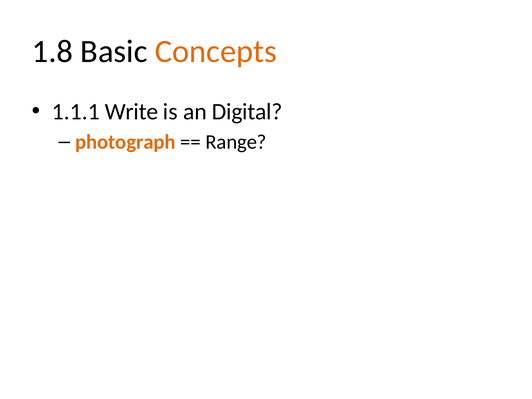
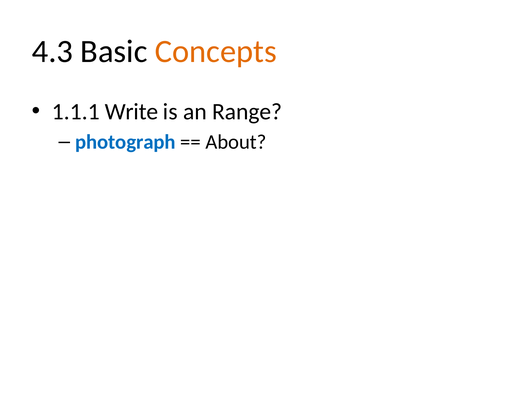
1.8: 1.8 -> 4.3 (52, 51)
Digital: Digital -> Range (247, 112)
photograph colour: orange -> blue (125, 142)
Range: Range -> About (236, 142)
